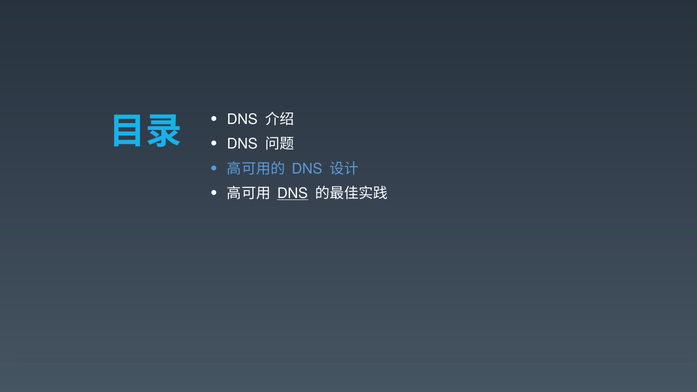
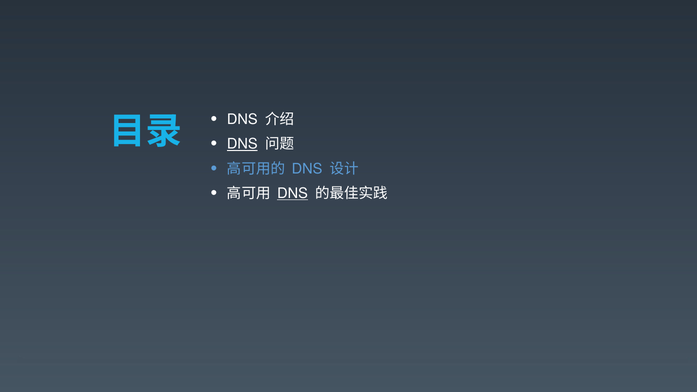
DNS underline: none -> present (242, 144)
